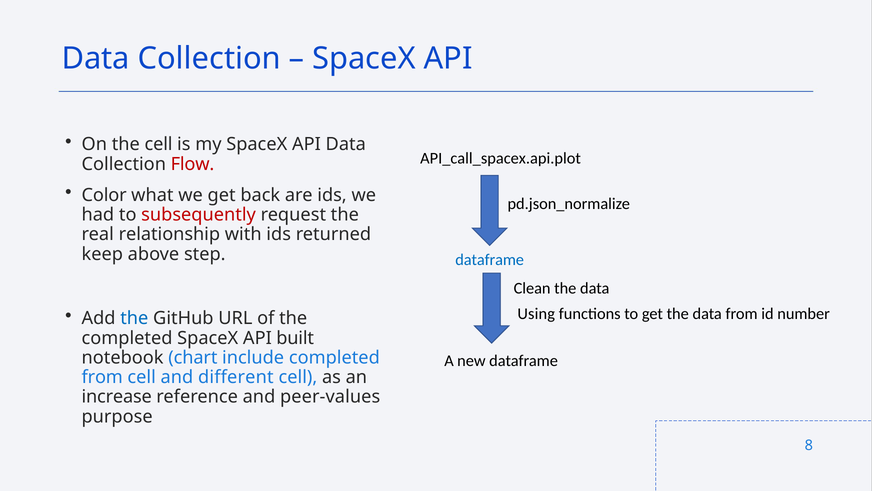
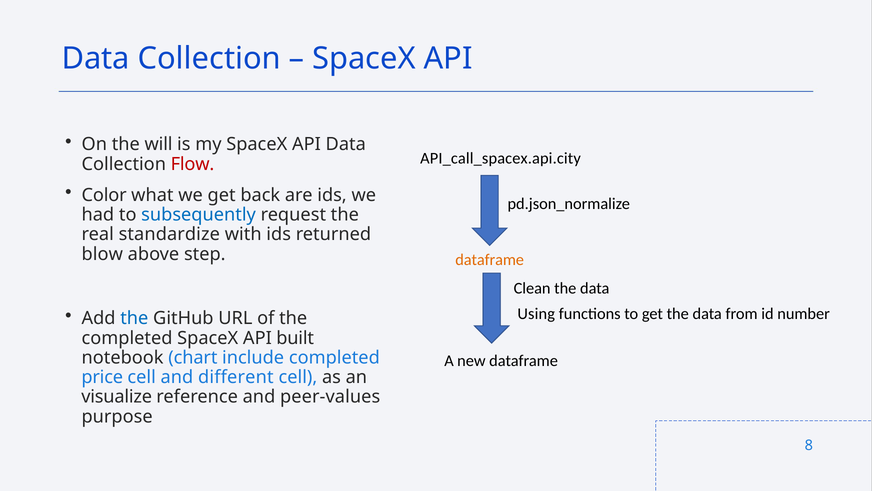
the cell: cell -> will (159, 144)
API_call_spacex.api.plot: API_call_spacex.api.plot -> API_call_spacex.api.city (501, 158)
subsequently colour: red -> blue (199, 215)
relationship: relationship -> standardize (169, 234)
keep: keep -> blow (102, 254)
dataframe colour: blue -> orange (490, 260)
from: from -> price (102, 377)
increase: increase -> visualize (117, 397)
